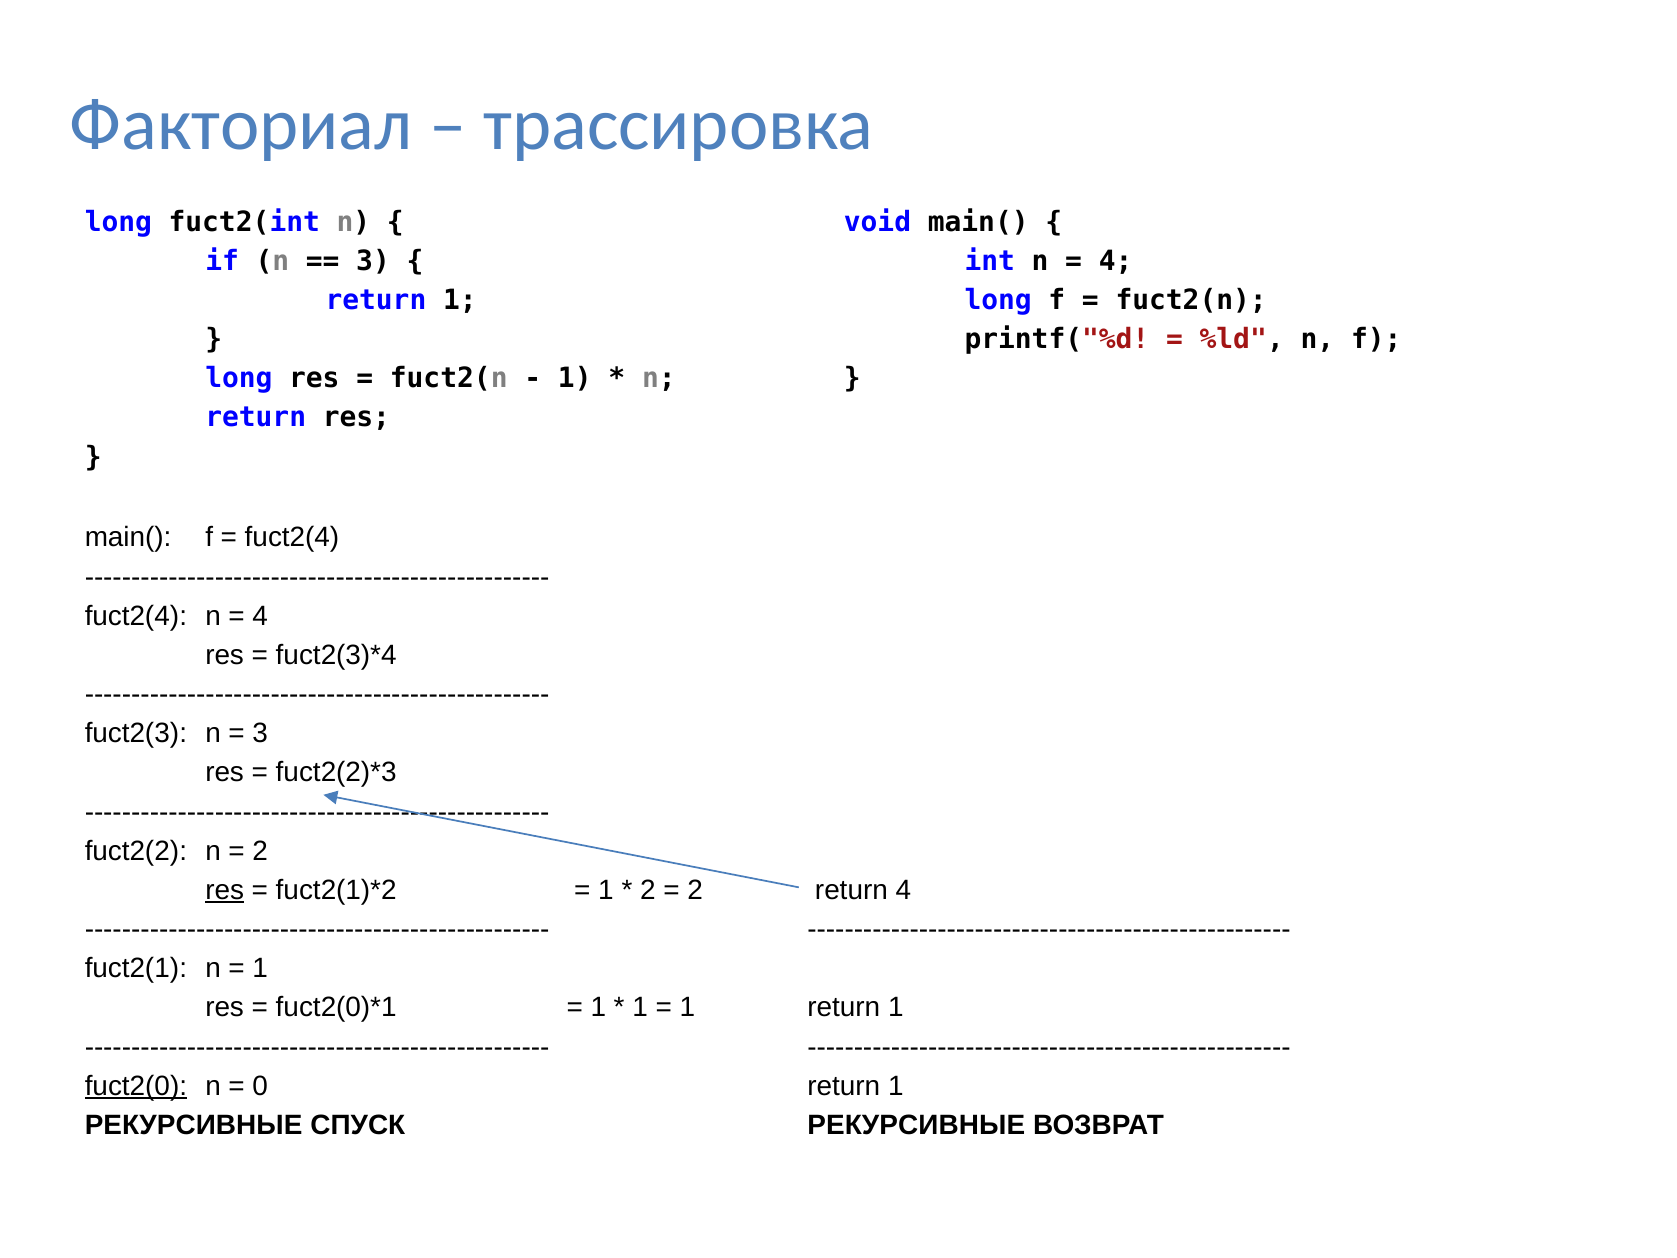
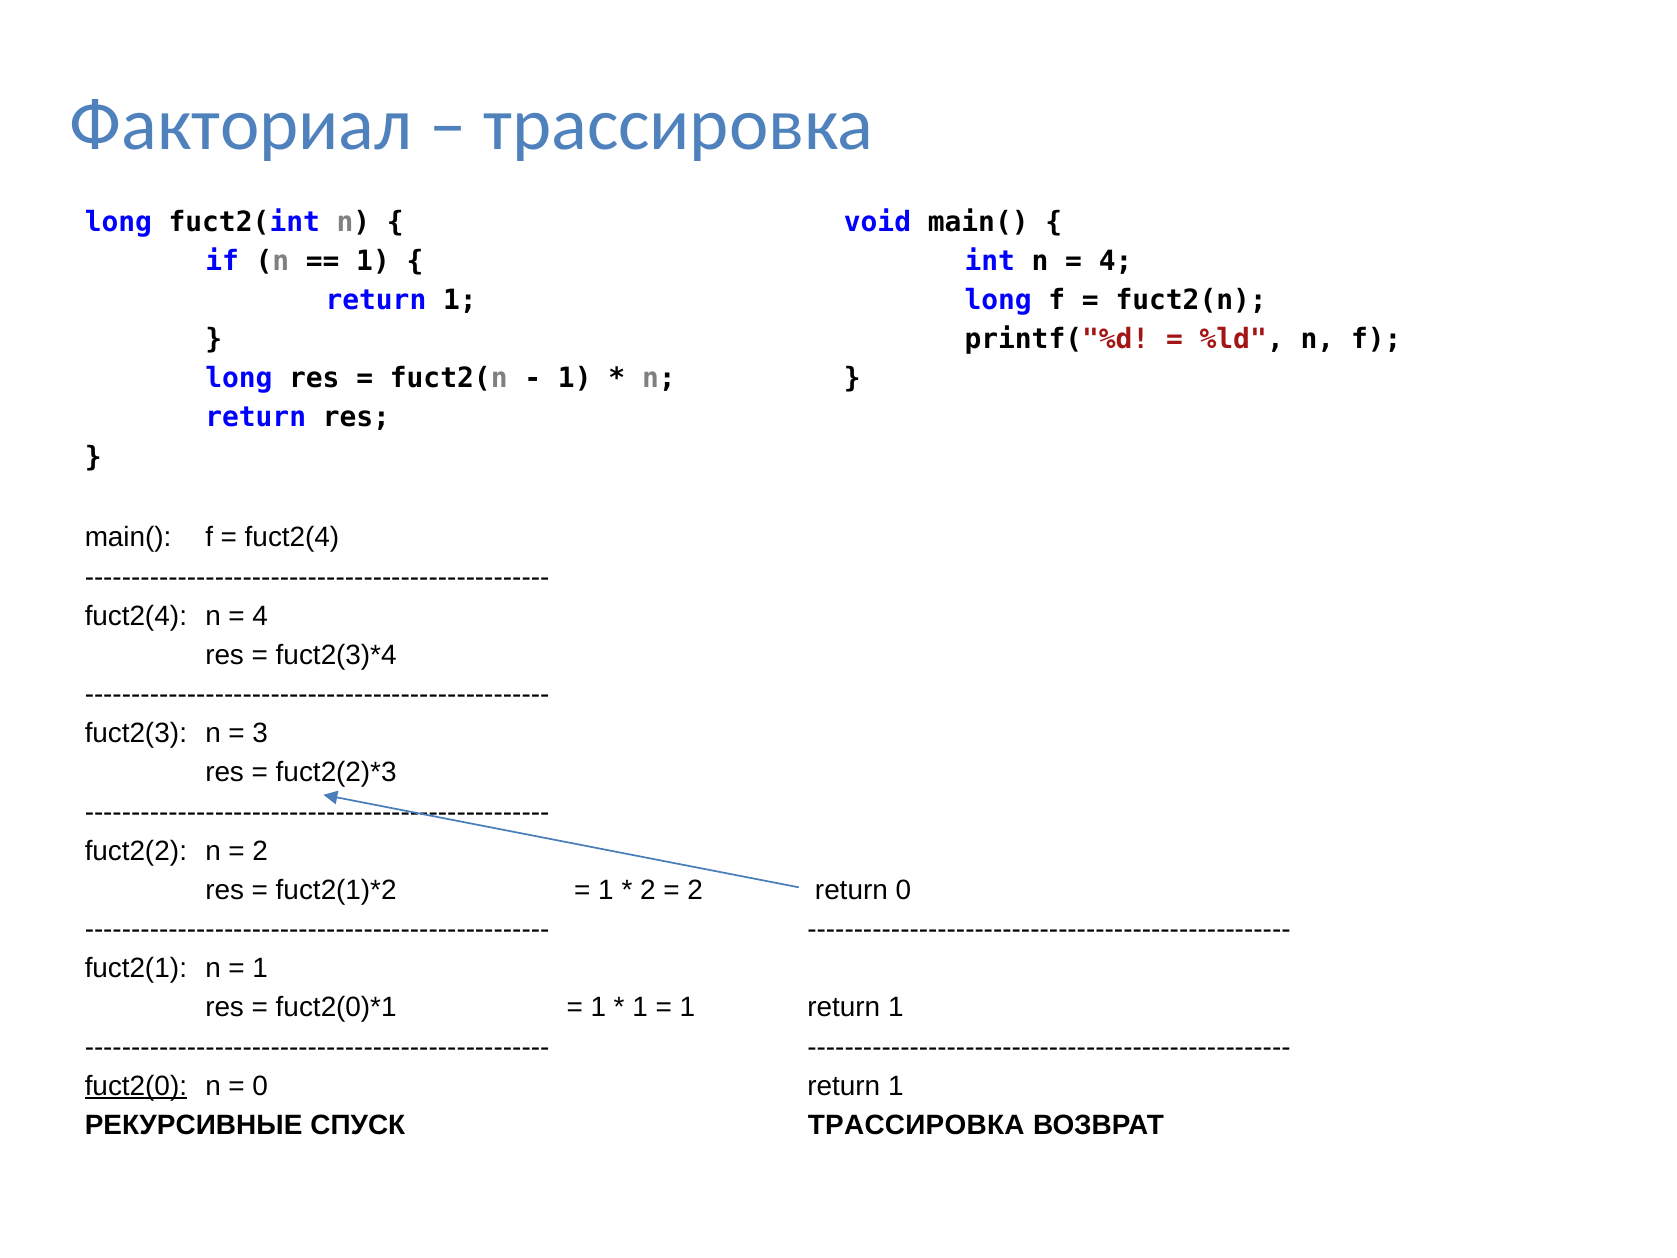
3: 3 -> 1 (373, 261)
res underline: present -> none (225, 890)
return 4: 4 -> 0 (903, 890)
СПУСК РЕКУРСИВНЫЕ: РЕКУРСИВНЫЕ -> ТРАССИРОВКА (916, 1125)
